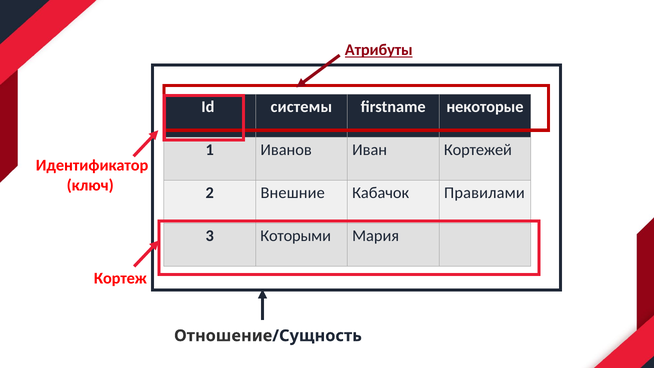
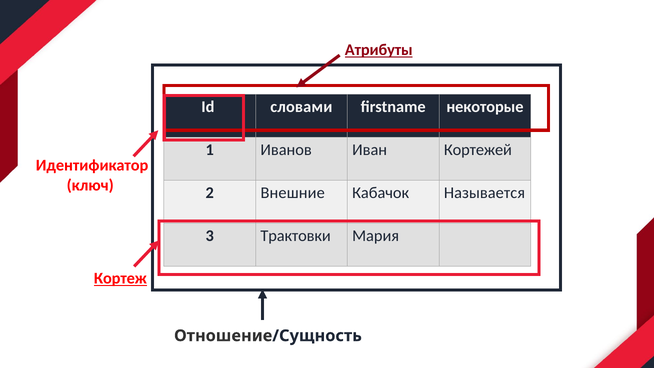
системы: системы -> словами (301, 107)
Правилами: Правилами -> Называется (484, 193)
Которыми: Которыми -> Трактовки (296, 236)
Кортеж underline: none -> present (120, 278)
